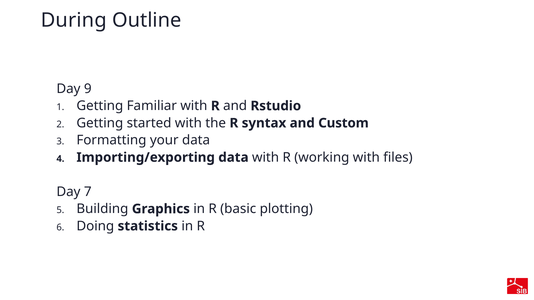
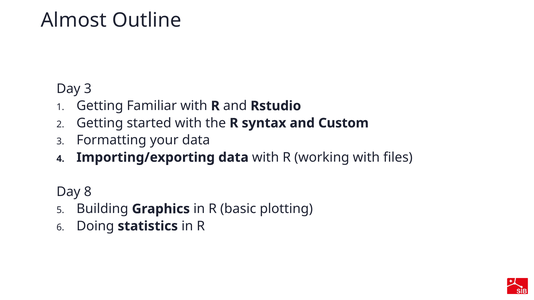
During: During -> Almost (74, 20)
Day 9: 9 -> 3 (88, 89)
7: 7 -> 8 (88, 192)
